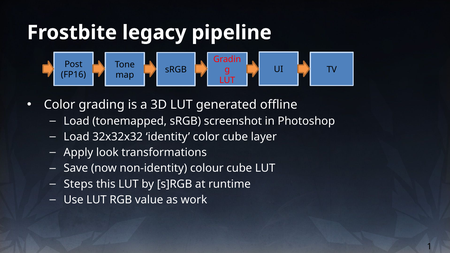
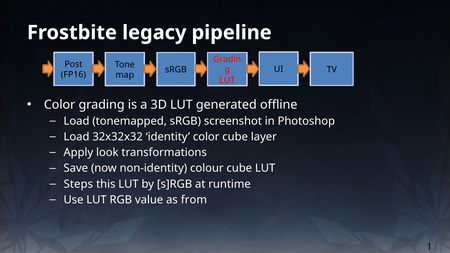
work: work -> from (194, 200)
